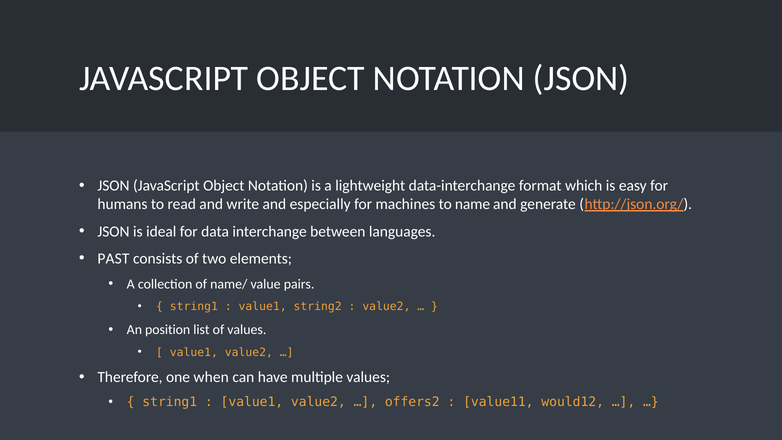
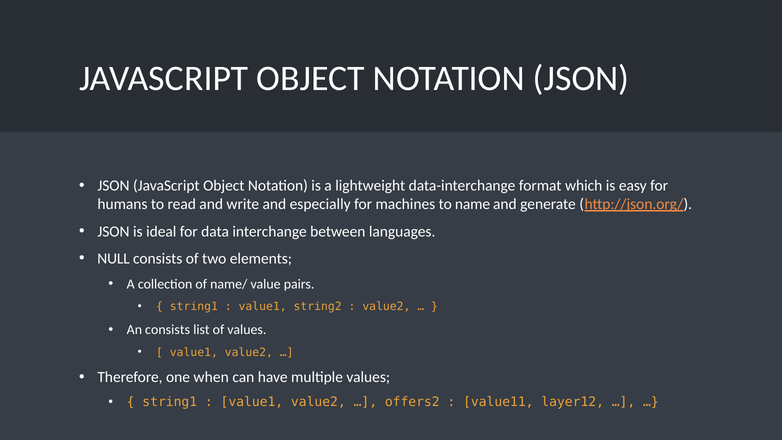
PAST: PAST -> NULL (114, 258)
An position: position -> consists (168, 330)
would12: would12 -> layer12 (573, 402)
